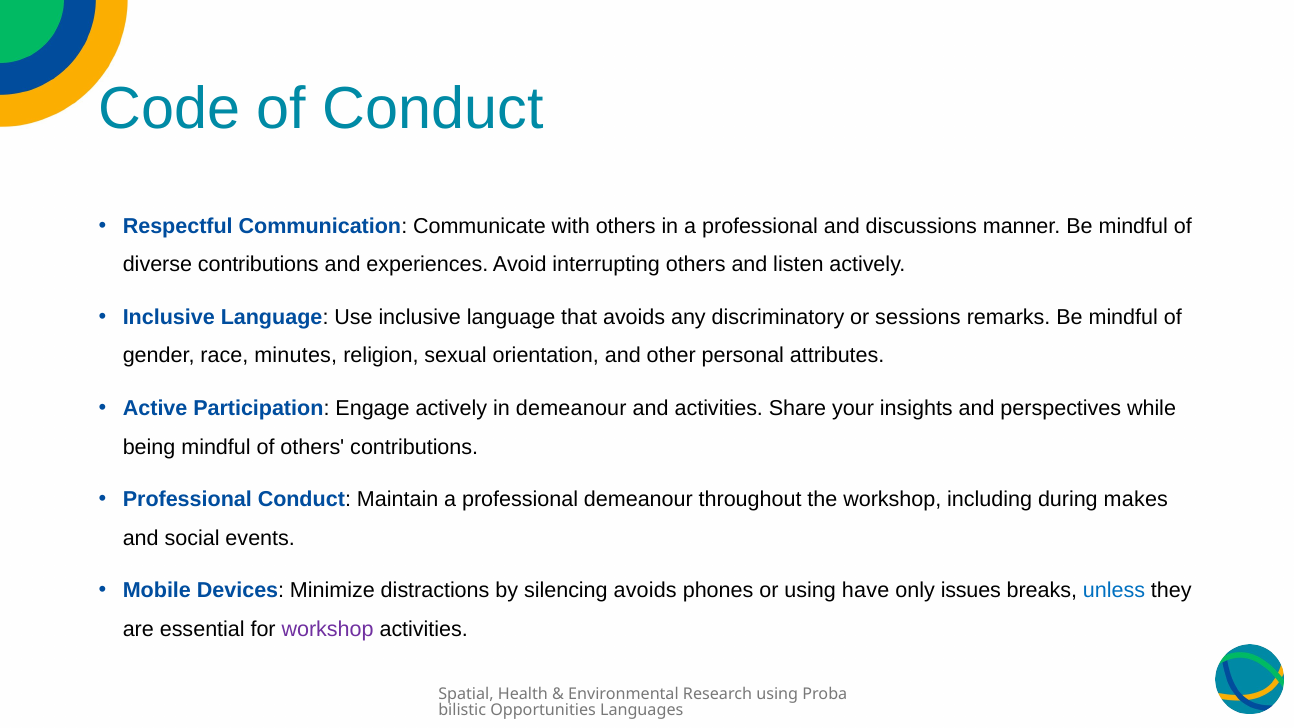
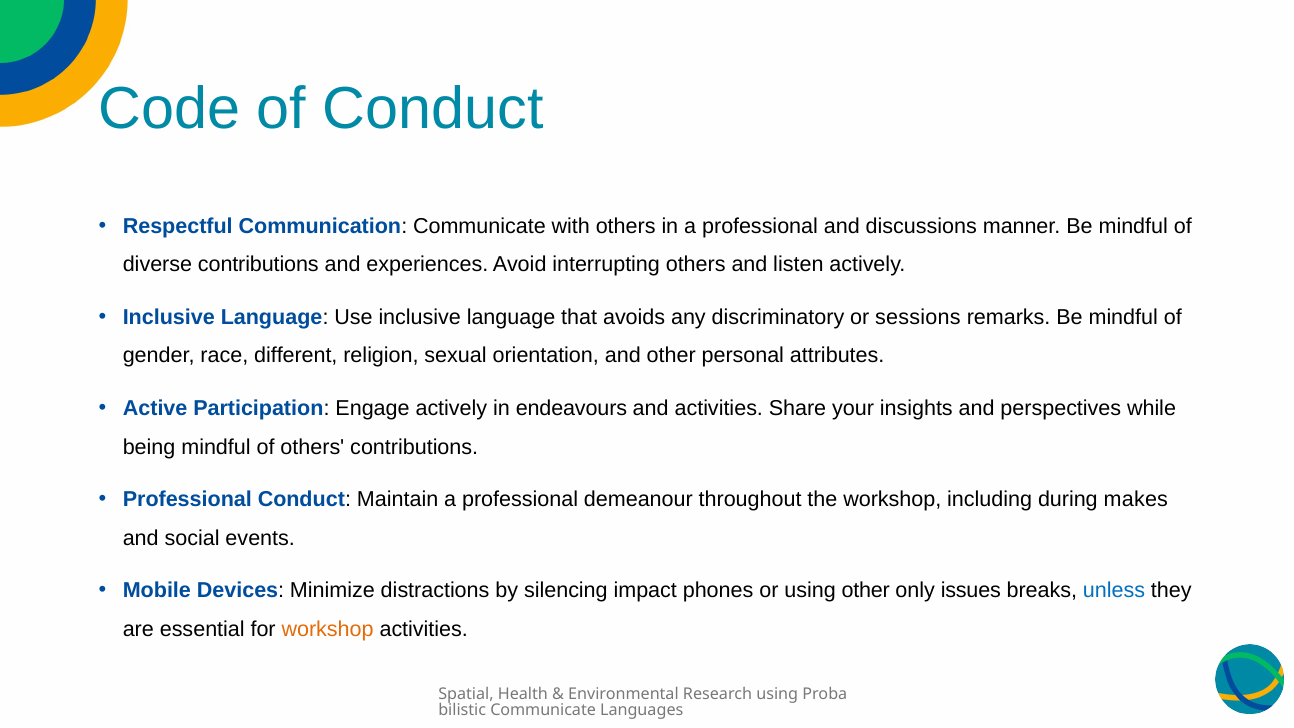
minutes: minutes -> different (296, 356)
in demeanour: demeanour -> endeavours (571, 408)
silencing avoids: avoids -> impact (645, 590)
using have: have -> other (866, 590)
workshop colour: purple -> orange (328, 629)
Opportunities: Opportunities -> Communicate (543, 710)
